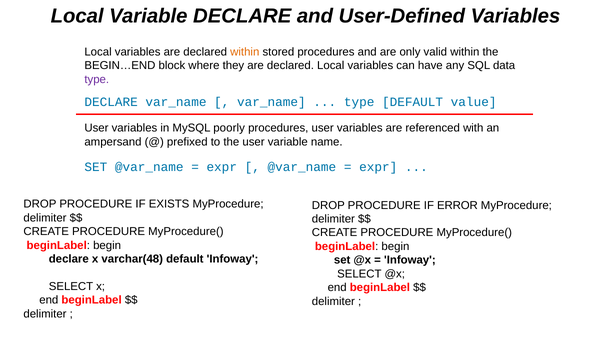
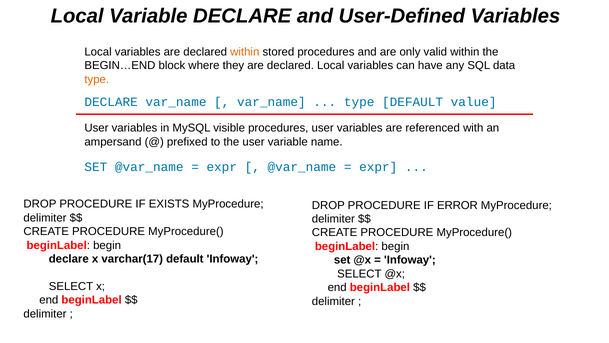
type colour: purple -> orange (97, 79)
poorly: poorly -> visible (229, 128)
varchar(48: varchar(48 -> varchar(17 (132, 259)
